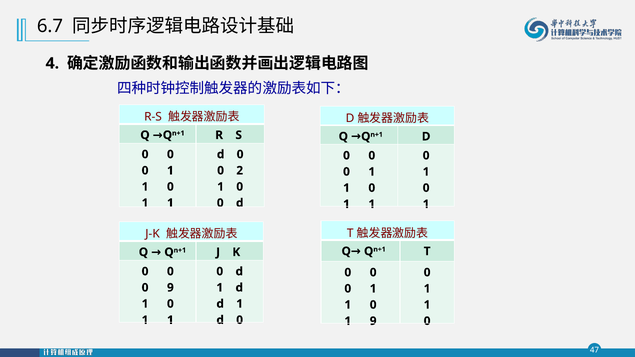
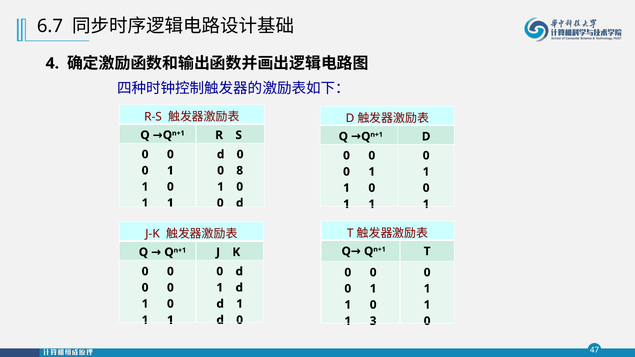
2: 2 -> 8 (240, 171)
9: 9 -> 0 (170, 288)
1 9: 9 -> 3 (373, 321)
